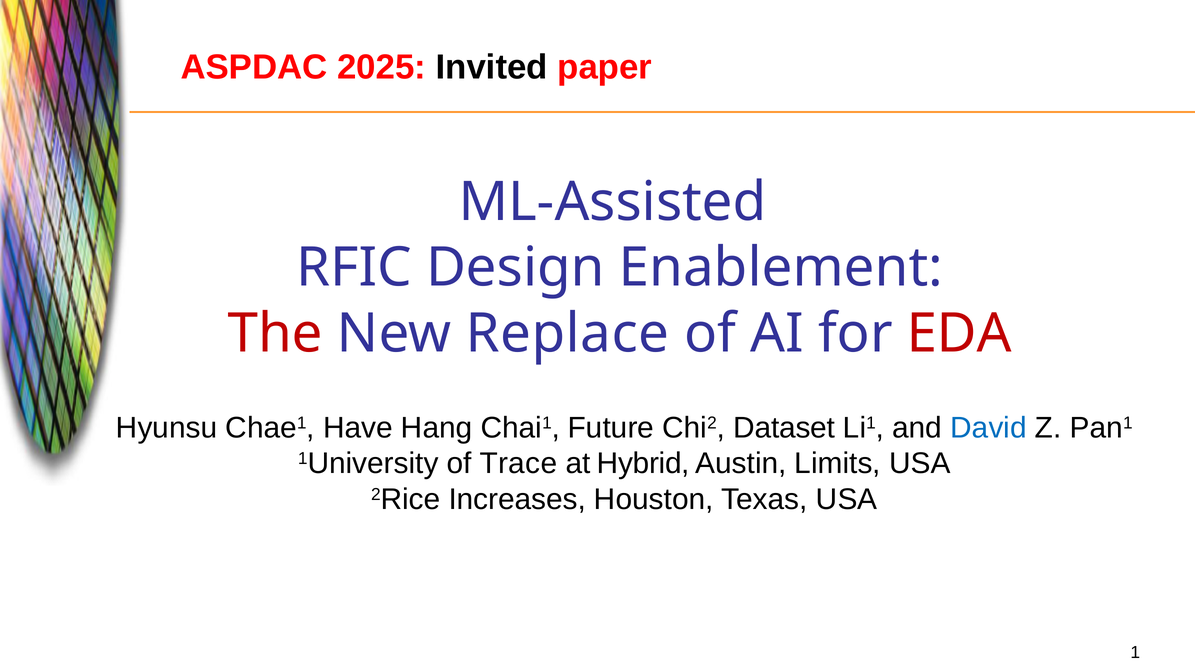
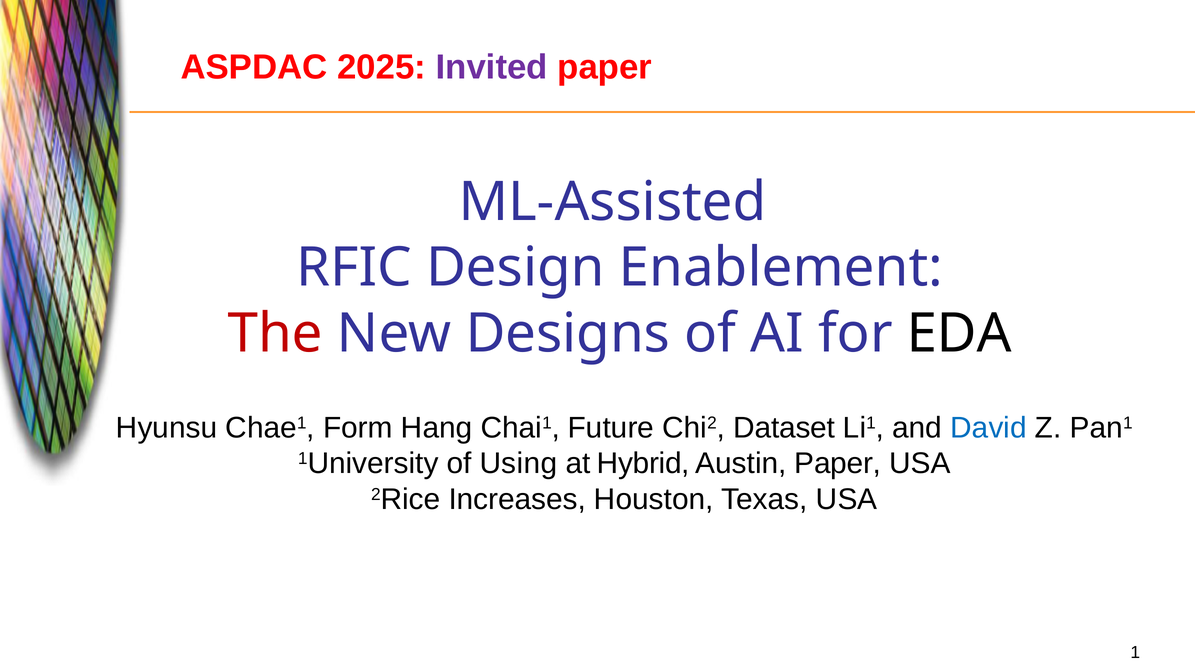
Invited colour: black -> purple (492, 67)
Replace: Replace -> Designs (568, 334)
EDA colour: red -> black (959, 334)
Have: Have -> Form (358, 428)
Trace: Trace -> Using (518, 464)
Austin Limits: Limits -> Paper (838, 464)
